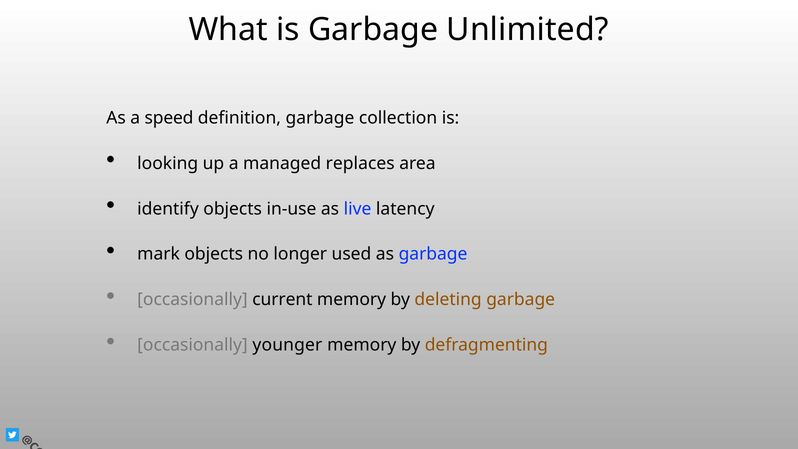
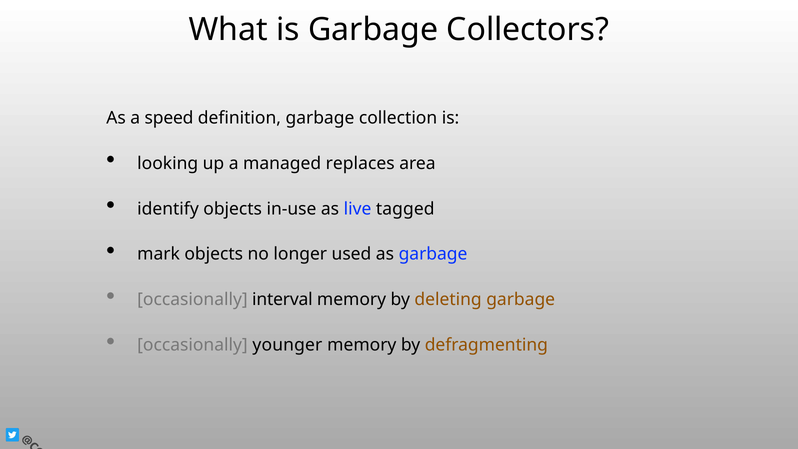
Unlimited: Unlimited -> Collectors (528, 30)
latency: latency -> tagged (405, 209)
current: current -> interval (282, 300)
